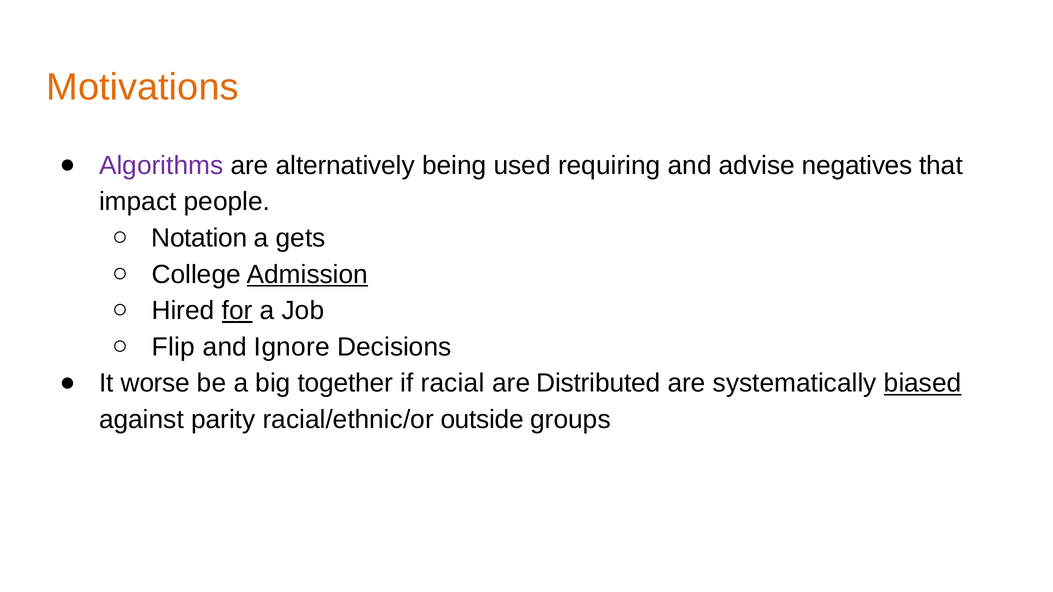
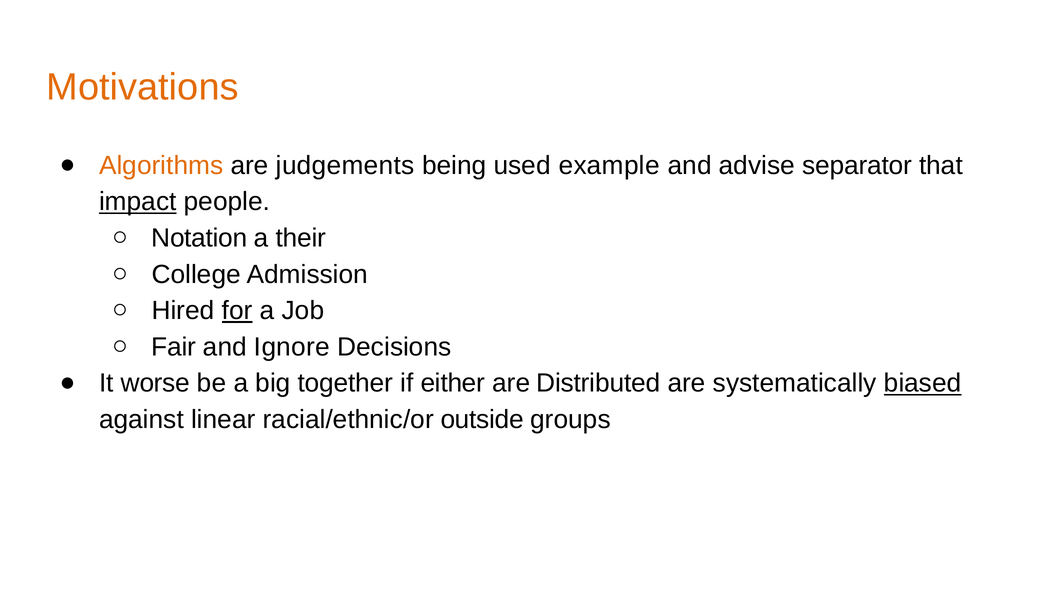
Algorithms colour: purple -> orange (161, 166)
alternatively: alternatively -> judgements (345, 166)
requiring: requiring -> example (609, 166)
negatives: negatives -> separator (857, 166)
impact underline: none -> present (138, 202)
gets: gets -> their (301, 238)
Admission underline: present -> none (307, 275)
Flip: Flip -> Fair (174, 347)
racial: racial -> either (453, 383)
parity: parity -> linear (223, 420)
